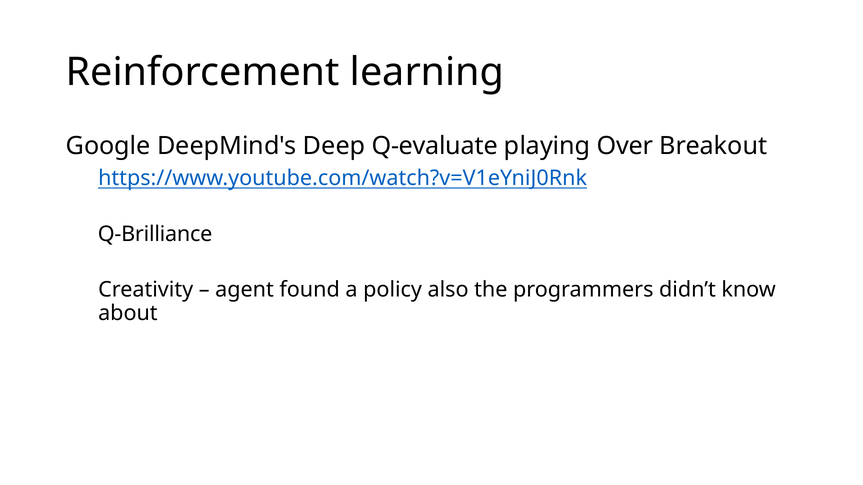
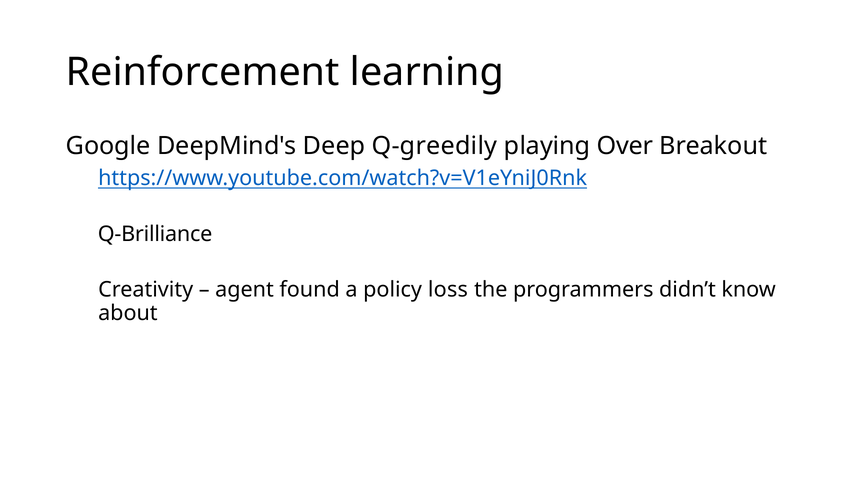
Q-evaluate: Q-evaluate -> Q-greedily (434, 146)
also: also -> loss (448, 290)
